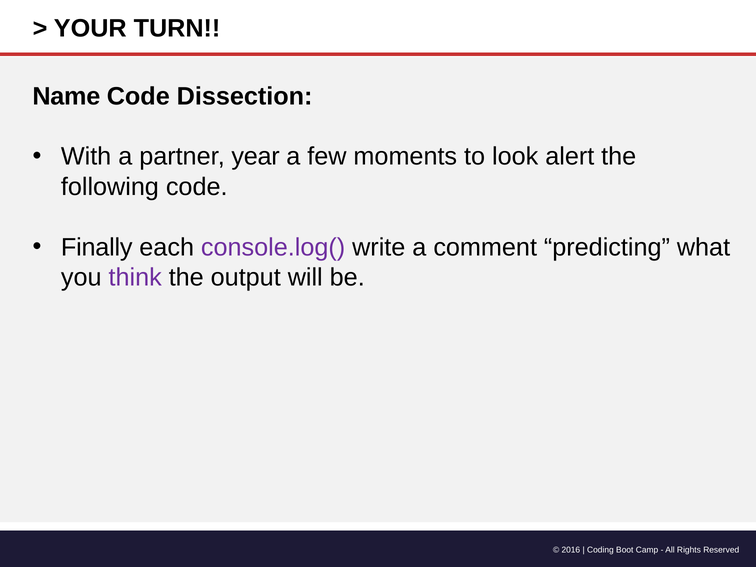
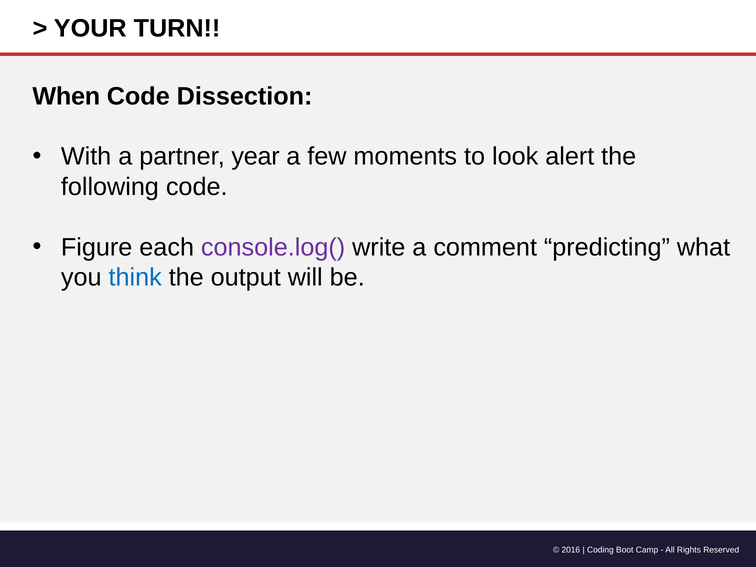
Name: Name -> When (66, 96)
Finally: Finally -> Figure (97, 247)
think colour: purple -> blue (135, 278)
